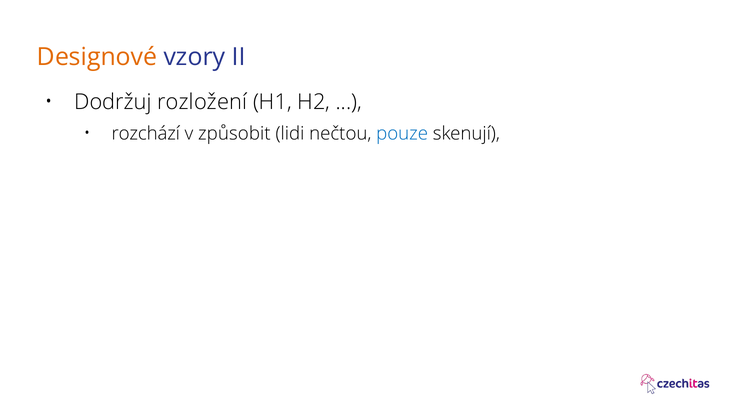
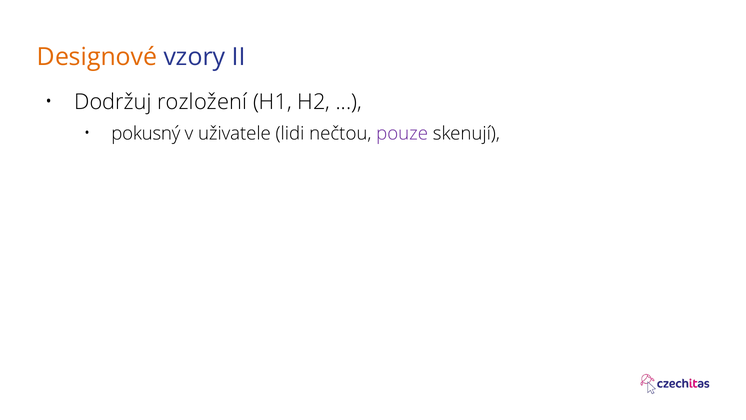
rozchází: rozchází -> pokusný (146, 133)
způsobit: způsobit -> uživatele (234, 133)
pouze colour: blue -> purple (402, 133)
